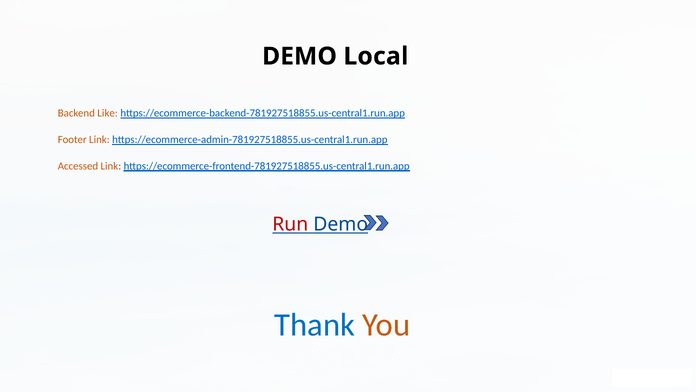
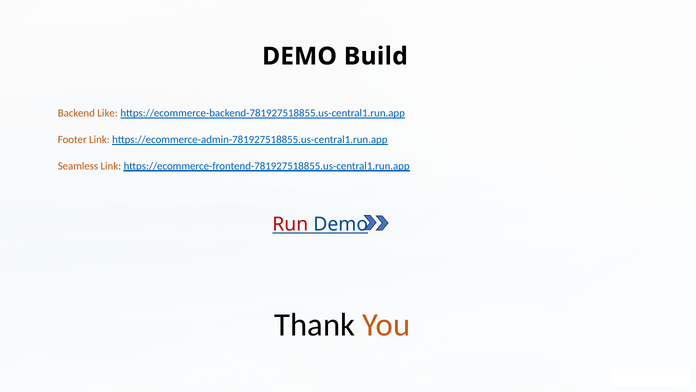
Local: Local -> Build (376, 56)
Accessed: Accessed -> Seamless (78, 166)
Thank colour: blue -> black (315, 324)
